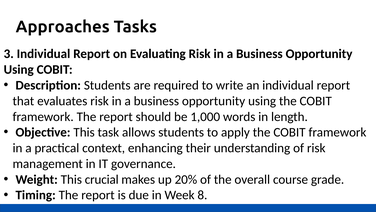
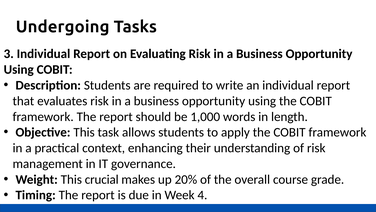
Approaches: Approaches -> Undergoing (63, 27)
8: 8 -> 4 (202, 195)
